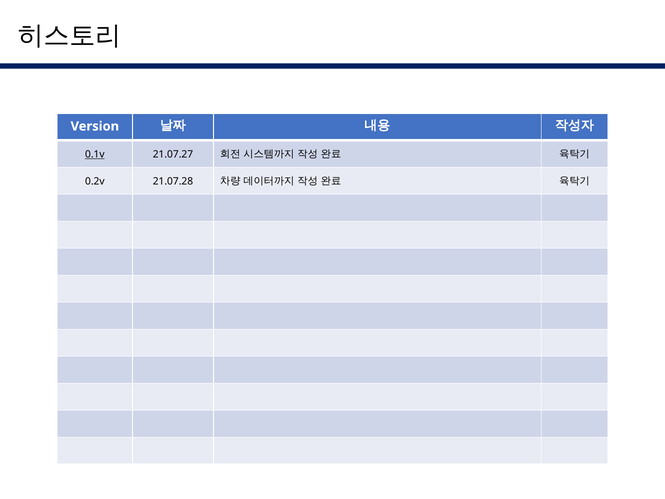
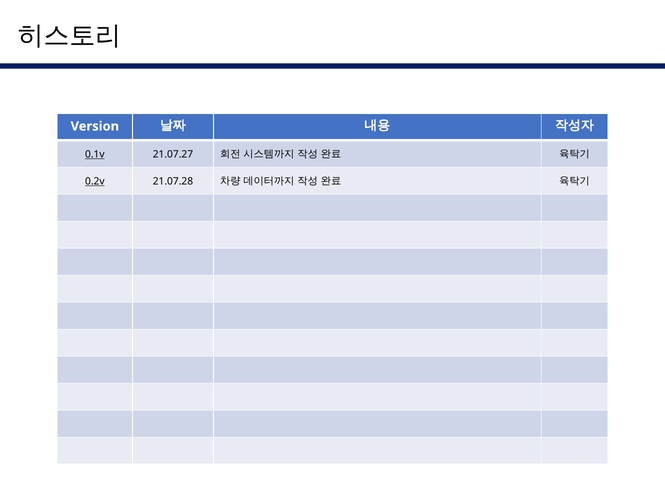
0.2v underline: none -> present (95, 181)
